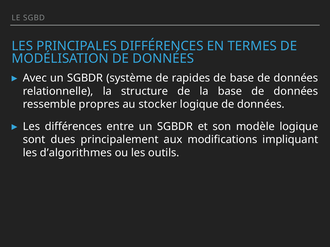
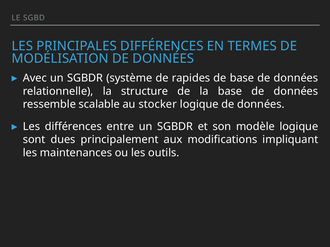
propres: propres -> scalable (99, 105)
dʼalgorithmes: dʼalgorithmes -> maintenances (76, 153)
